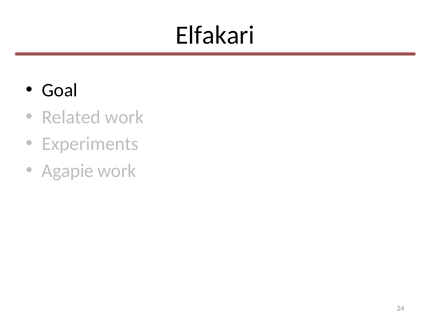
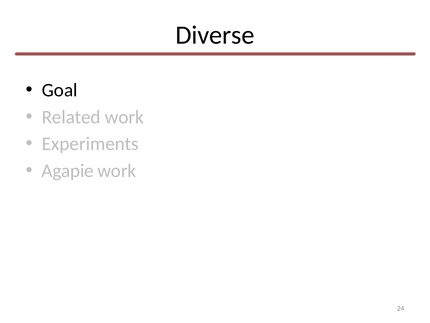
Elfakari: Elfakari -> Diverse (215, 35)
